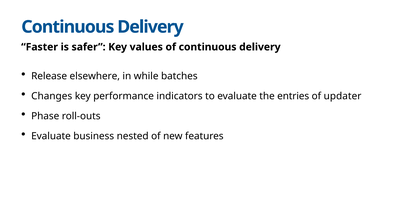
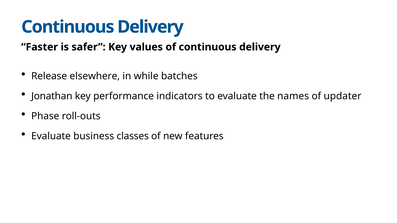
Changes: Changes -> Jonathan (52, 96)
entries: entries -> names (293, 96)
nested: nested -> classes (133, 136)
